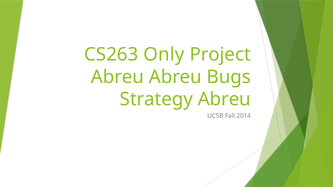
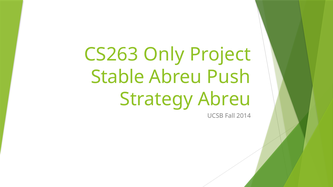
Abreu: Abreu -> Stable (118, 77)
Bugs: Bugs -> Push (229, 77)
